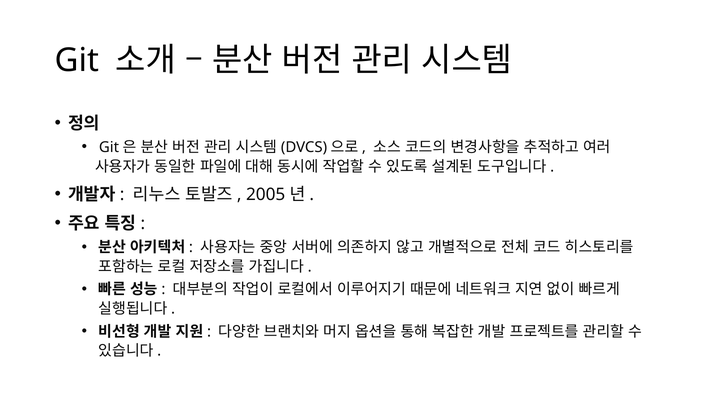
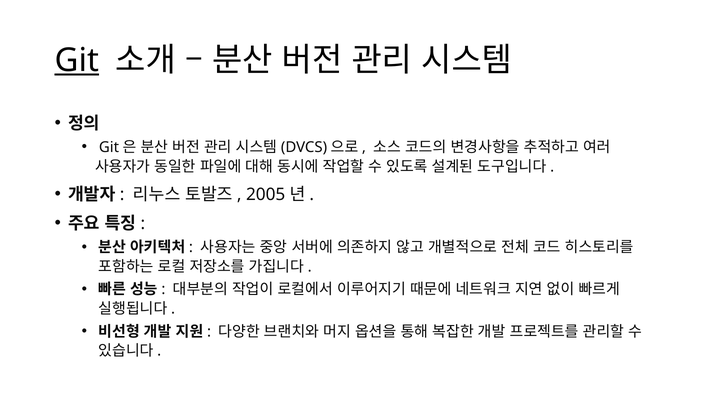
Git underline: none -> present (77, 60)
